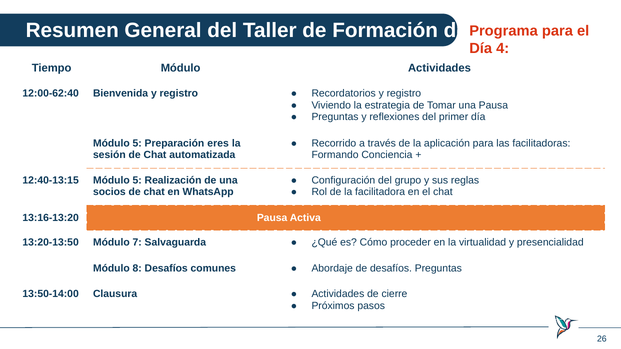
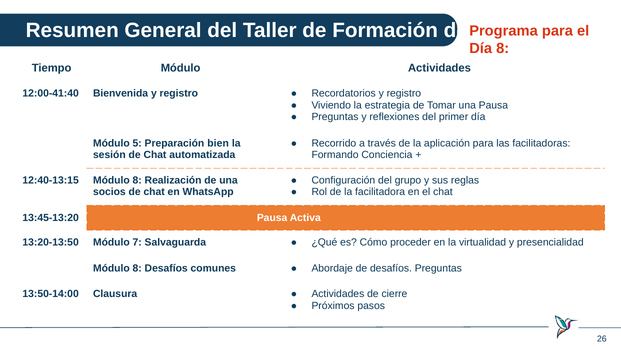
Día 4: 4 -> 8 (503, 48)
12:00-62:40: 12:00-62:40 -> 12:00-41:40 (51, 94)
eres: eres -> bien (218, 143)
12:40-13:15 Módulo 5: 5 -> 8 (137, 181)
13:16-13:20: 13:16-13:20 -> 13:45-13:20 (51, 218)
